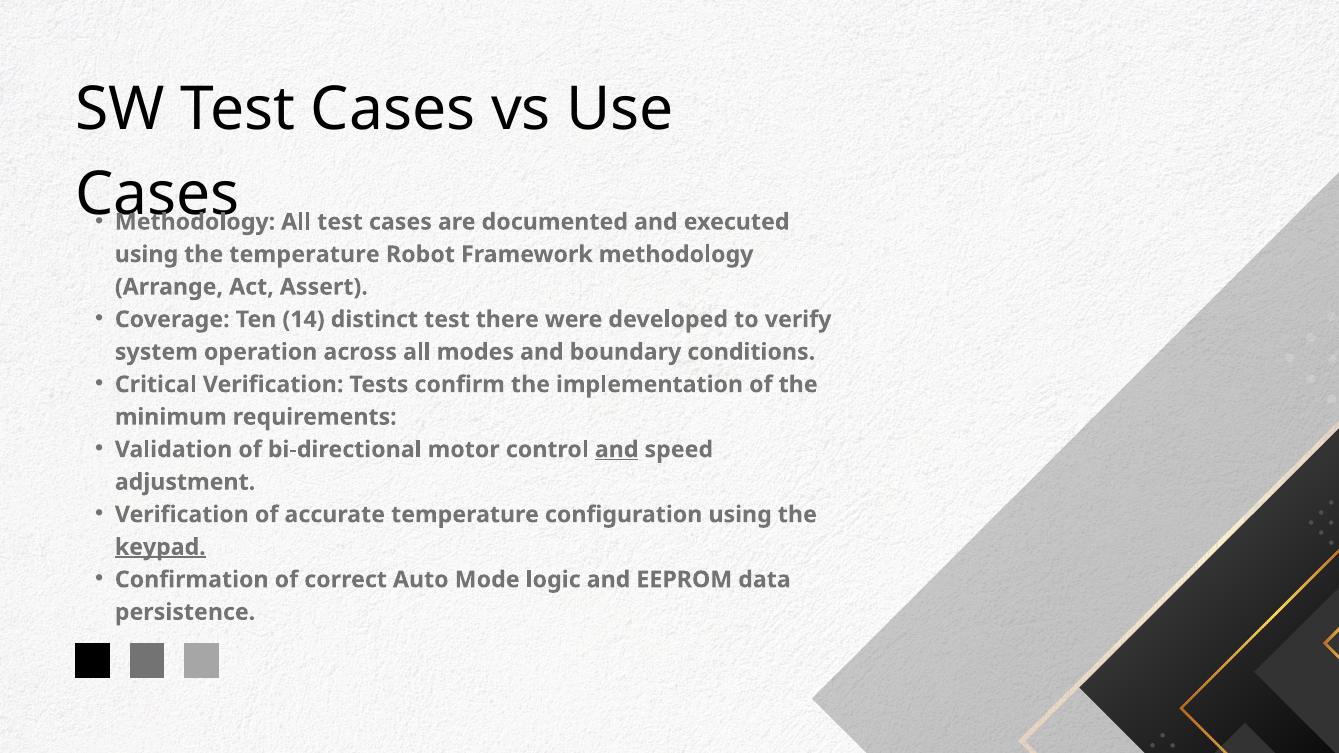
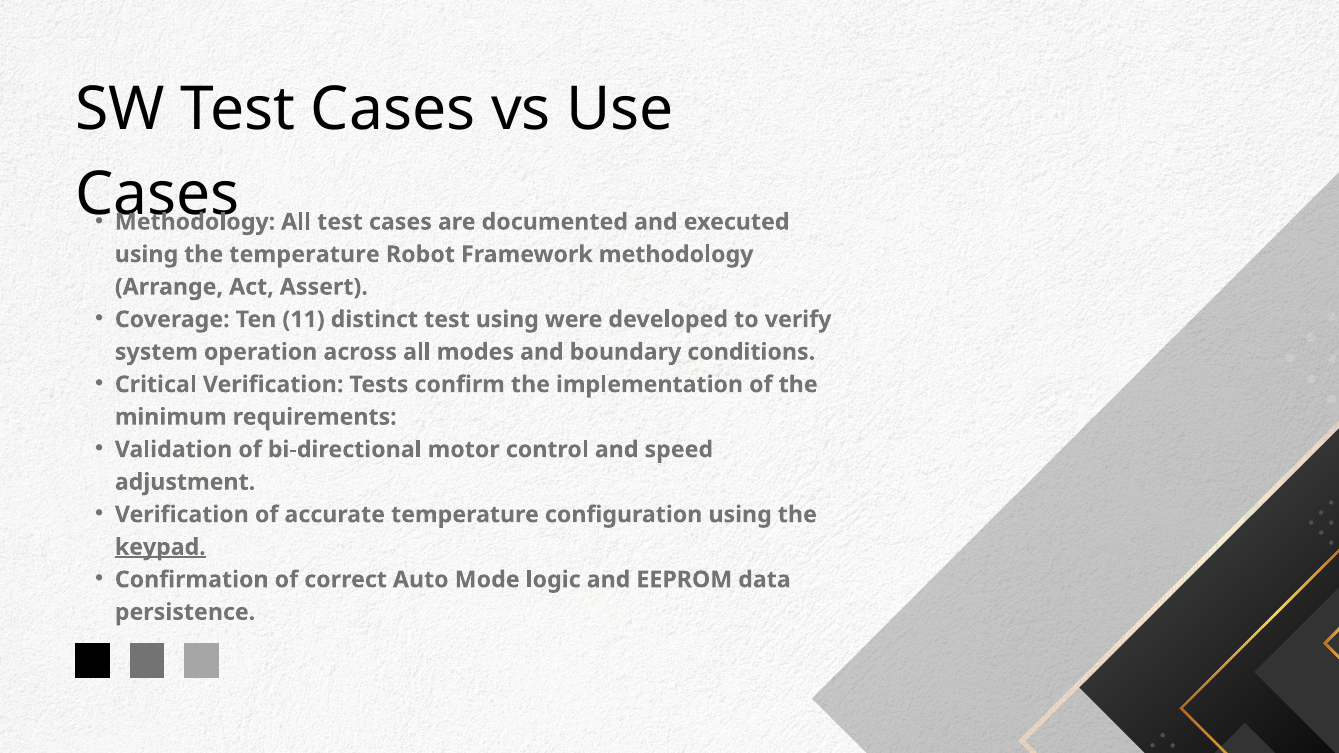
14: 14 -> 11 (304, 320)
test there: there -> using (507, 320)
and underline: present -> none (617, 450)
